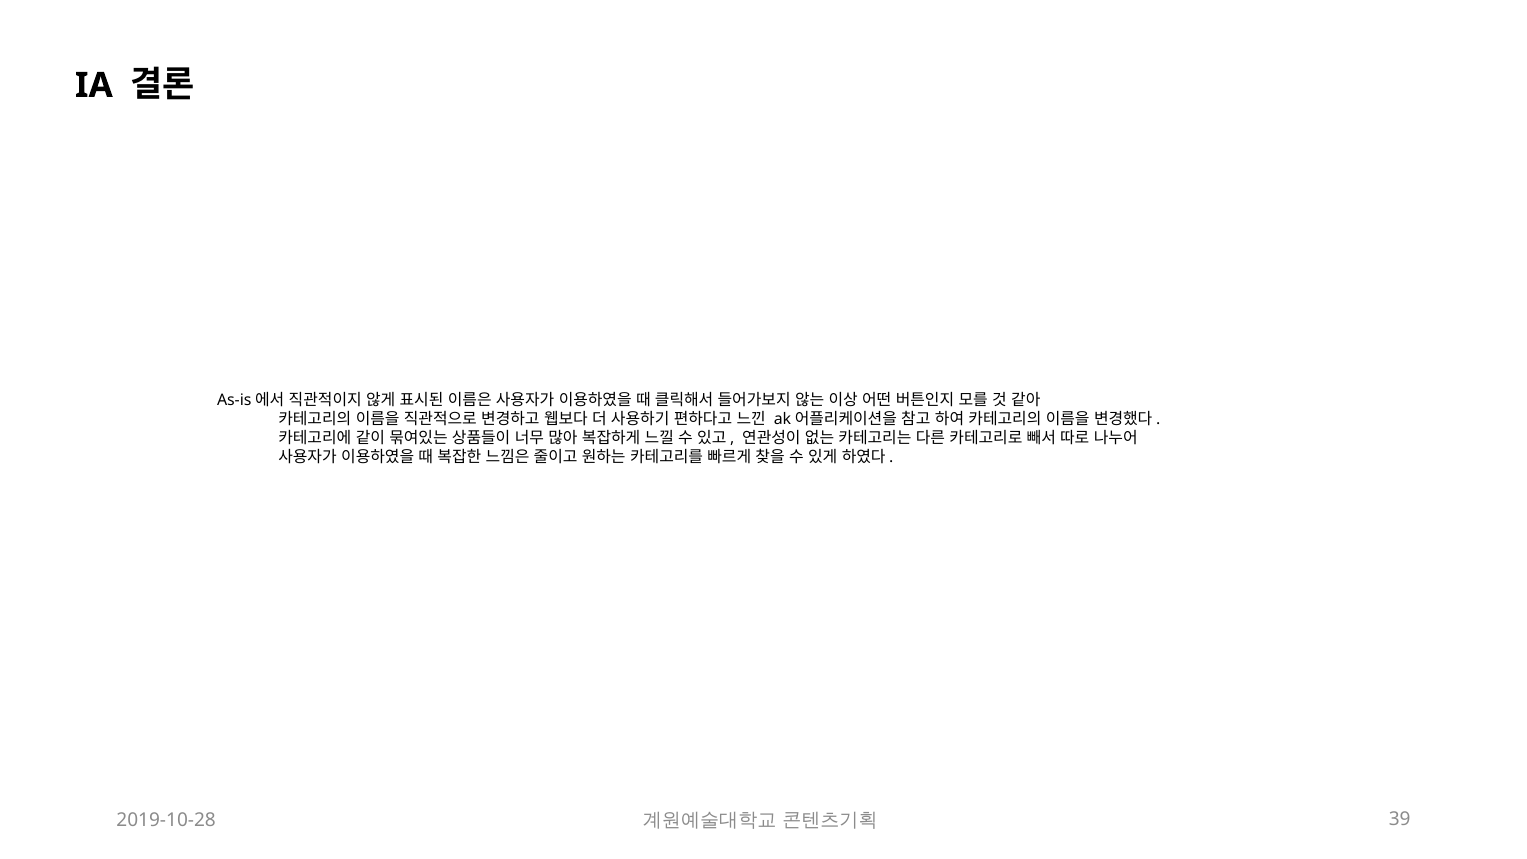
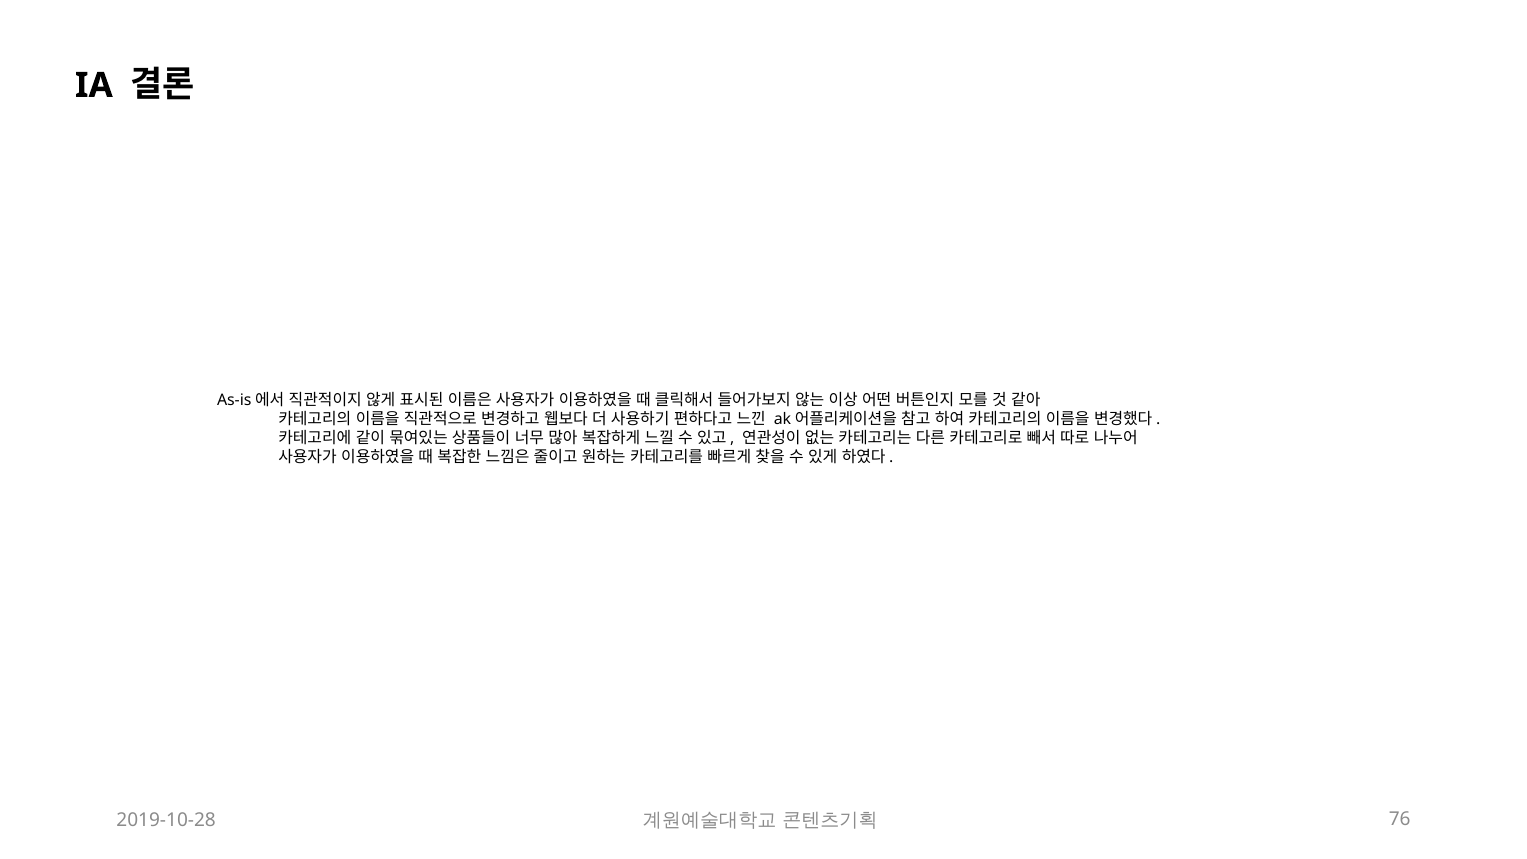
39: 39 -> 76 (1400, 819)
